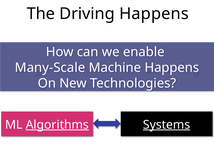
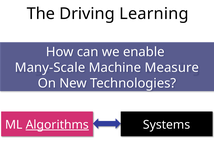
Driving Happens: Happens -> Learning (154, 14)
Machine Happens: Happens -> Measure (172, 68)
Systems underline: present -> none (167, 125)
